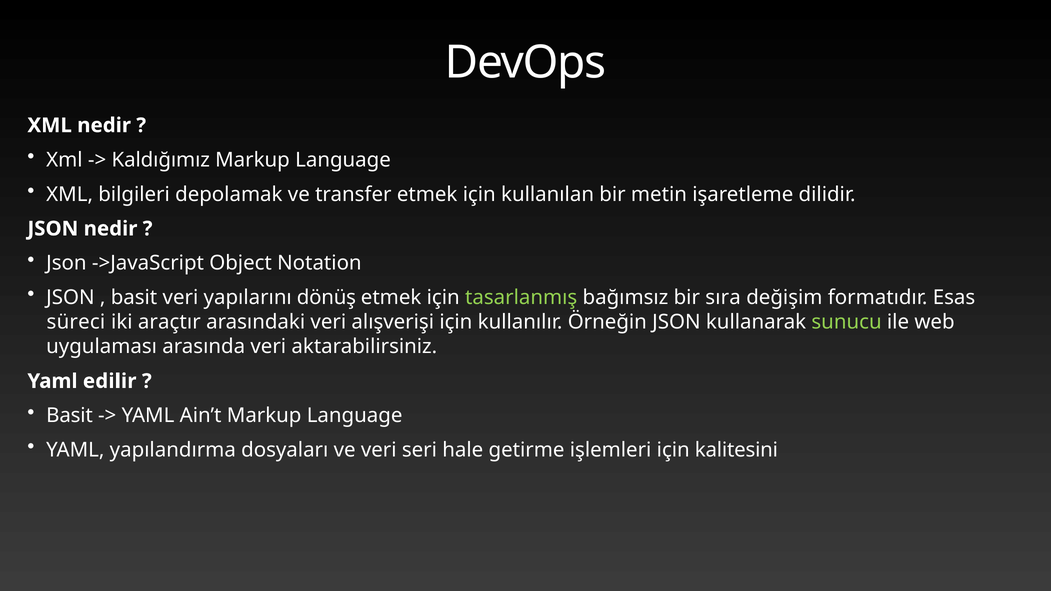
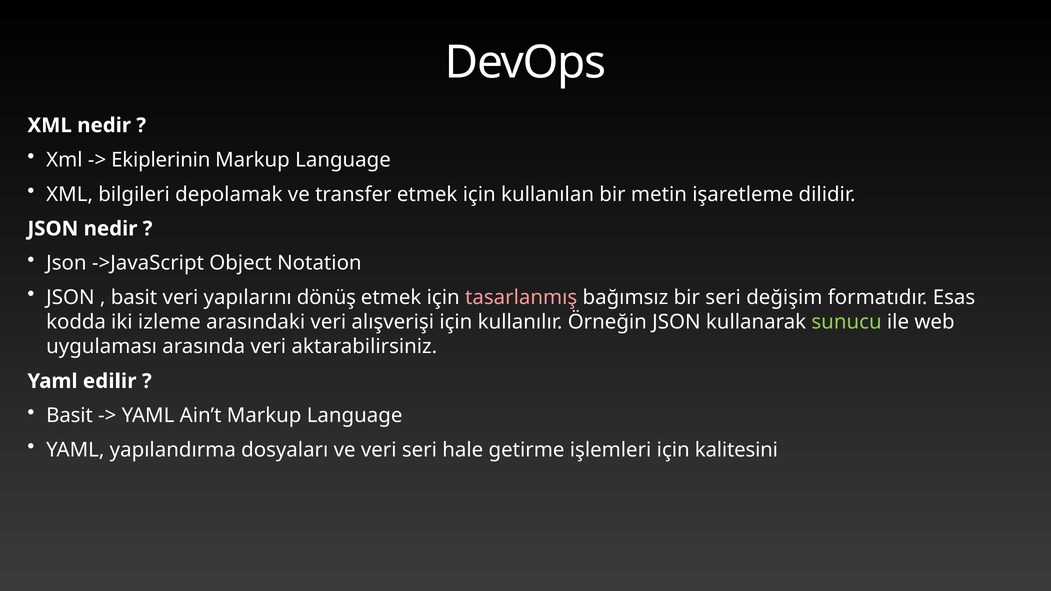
Kaldığımız: Kaldığımız -> Ekiplerinin (161, 160)
tasarlanmış colour: light green -> pink (521, 298)
bir sıra: sıra -> seri (723, 298)
süreci: süreci -> kodda (76, 322)
araçtır: araçtır -> izleme (169, 322)
